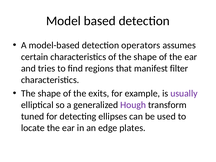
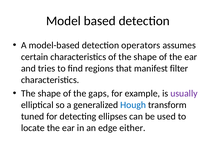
exits: exits -> gaps (99, 93)
Hough colour: purple -> blue (133, 105)
plates: plates -> either (132, 128)
